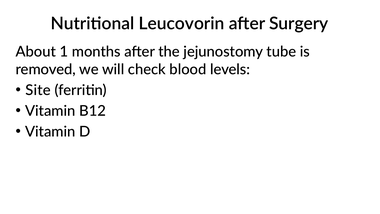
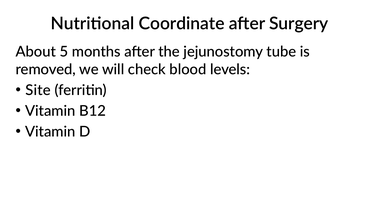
Leucovorin: Leucovorin -> Coordinate (182, 24)
1: 1 -> 5 (64, 52)
